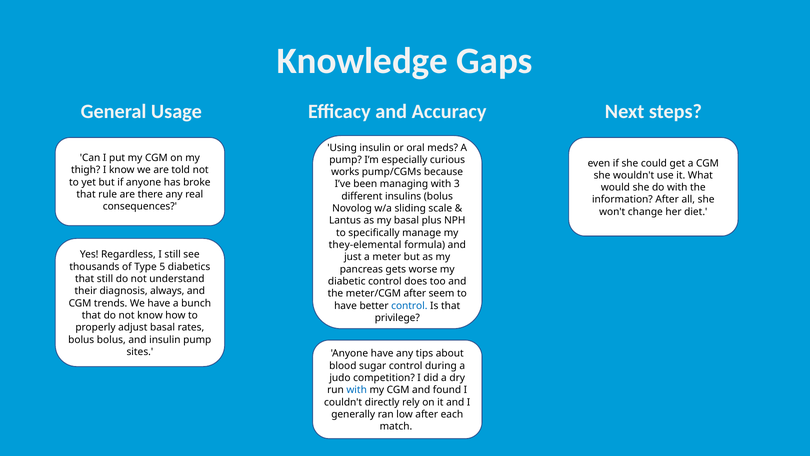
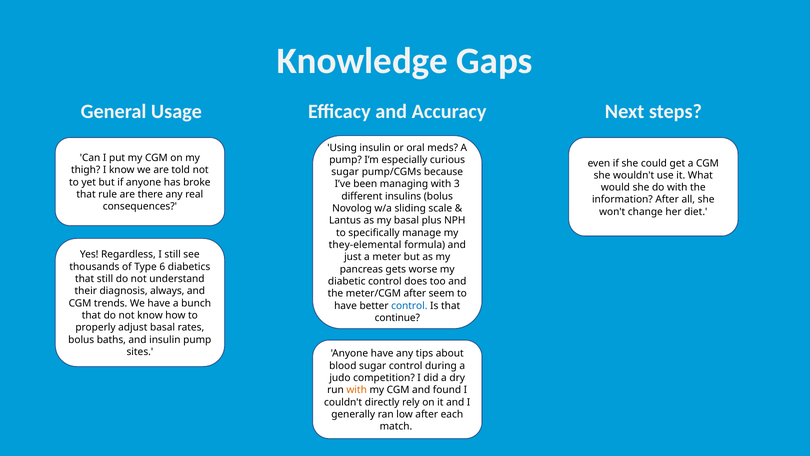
works: works -> sugar (345, 172)
5: 5 -> 6 (162, 266)
privilege: privilege -> continue (397, 318)
bolus bolus: bolus -> baths (111, 339)
with colour: blue -> orange (357, 390)
